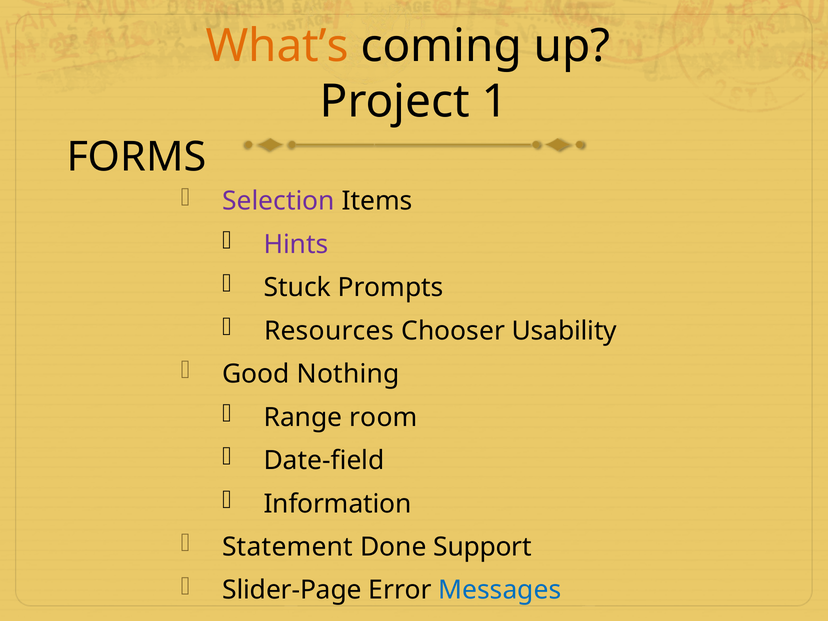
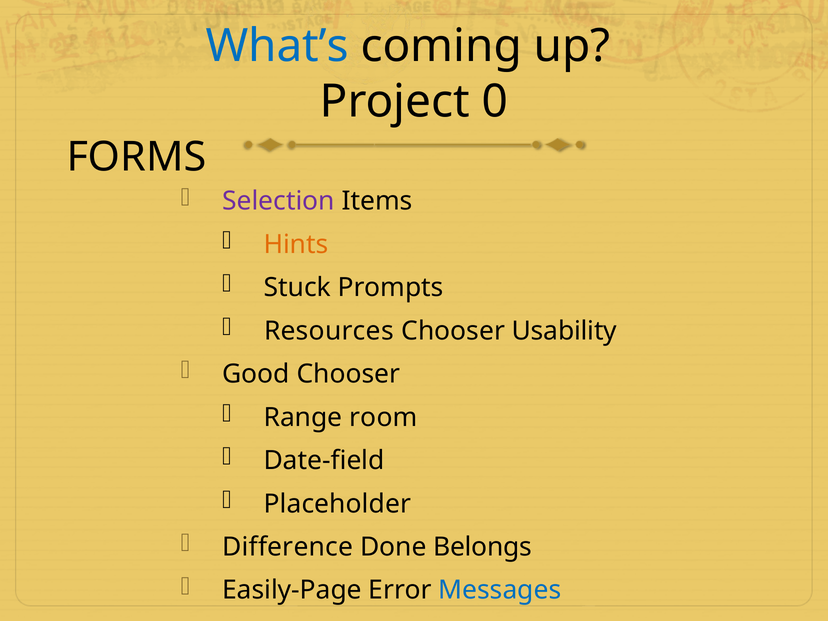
What’s colour: orange -> blue (277, 46)
1: 1 -> 0 (495, 101)
Hints colour: purple -> orange (296, 244)
Good Nothing: Nothing -> Chooser (348, 374)
Information: Information -> Placeholder (337, 504)
Statement: Statement -> Difference (288, 547)
Support: Support -> Belongs (483, 547)
Slider-Page: Slider-Page -> Easily-Page (292, 590)
